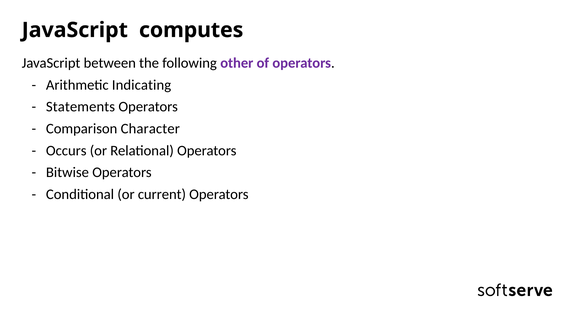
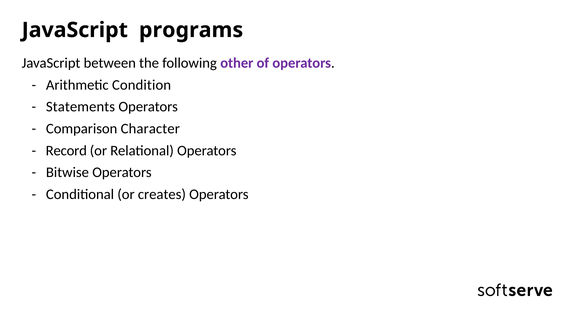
computes: computes -> programs (191, 30)
Indicating: Indicating -> Condition (142, 85)
Occurs: Occurs -> Record (66, 151)
current: current -> creates (162, 194)
